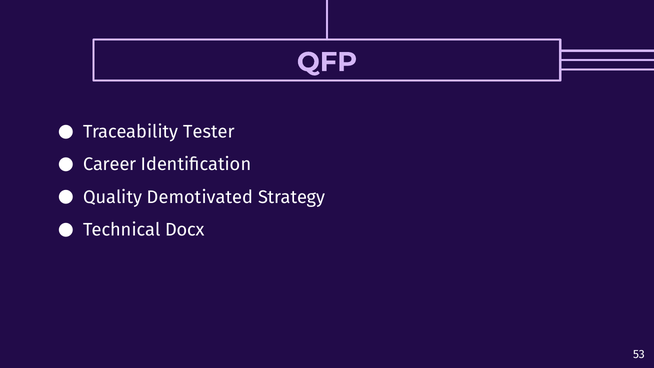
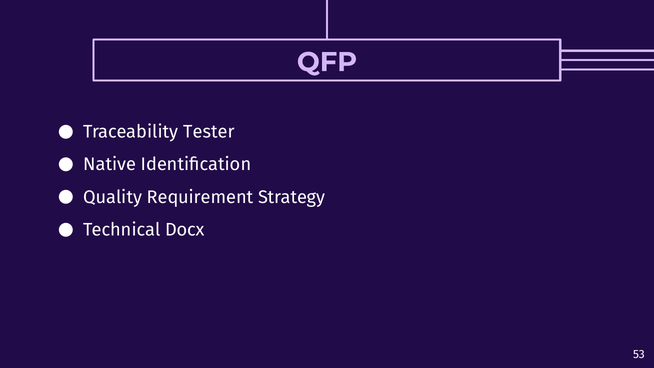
Career: Career -> Native (110, 164)
Demotivated: Demotivated -> Requirement (200, 197)
